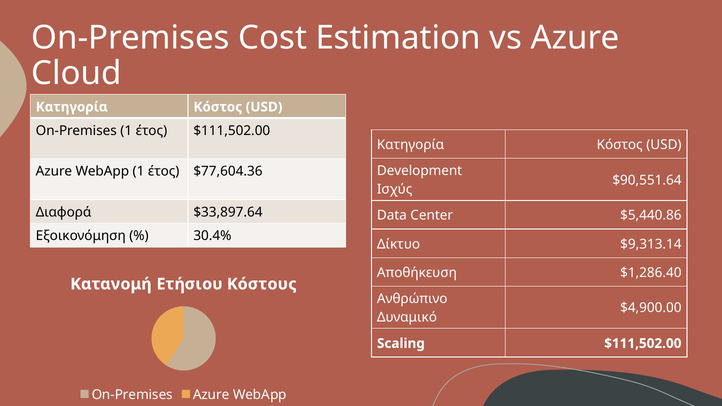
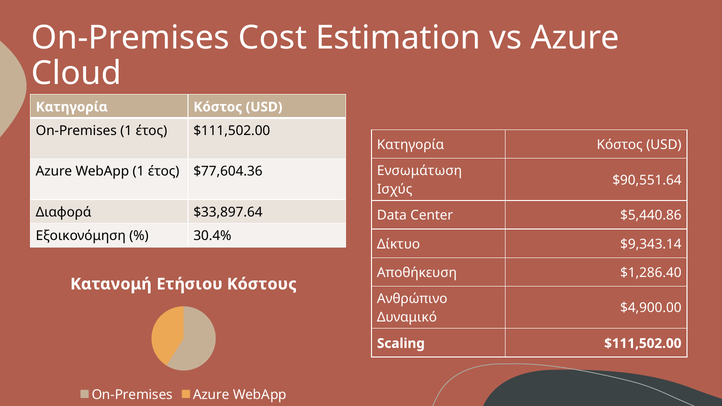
Development: Development -> Ενσωμάτωση (419, 171)
$9,313.14: $9,313.14 -> $9,343.14 (651, 244)
